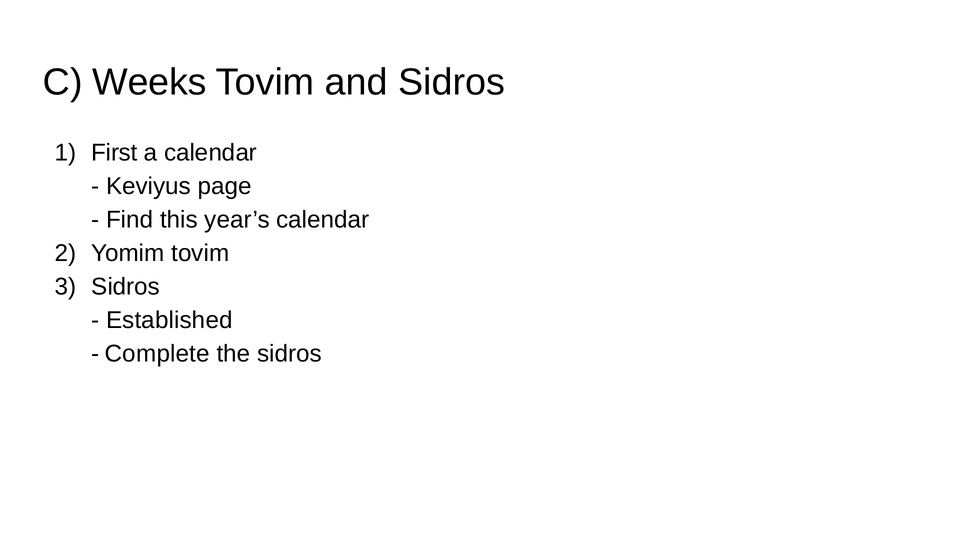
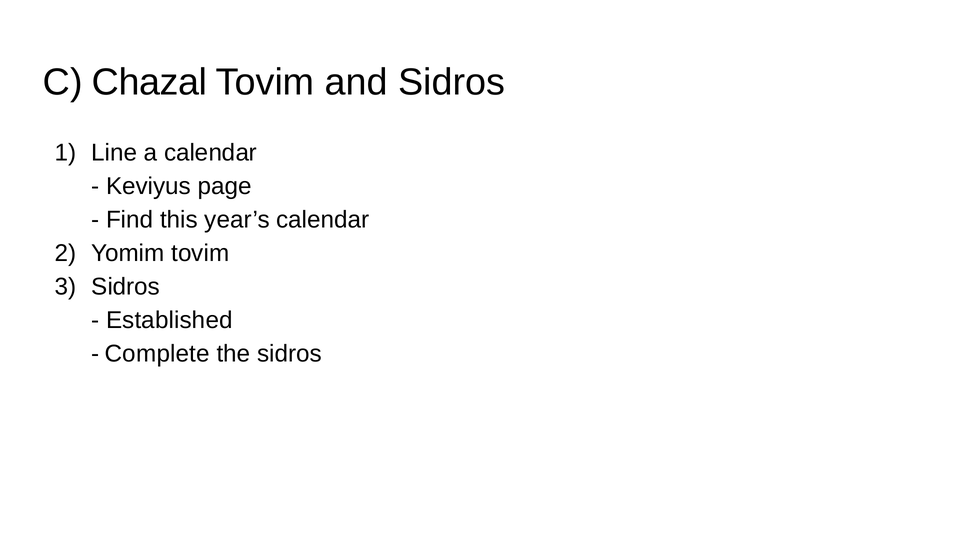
Weeks: Weeks -> Chazal (149, 82)
First: First -> Line (114, 153)
